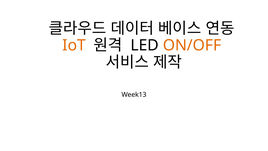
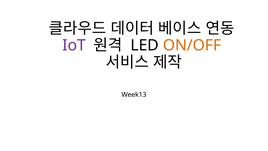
IoT colour: orange -> purple (74, 45)
